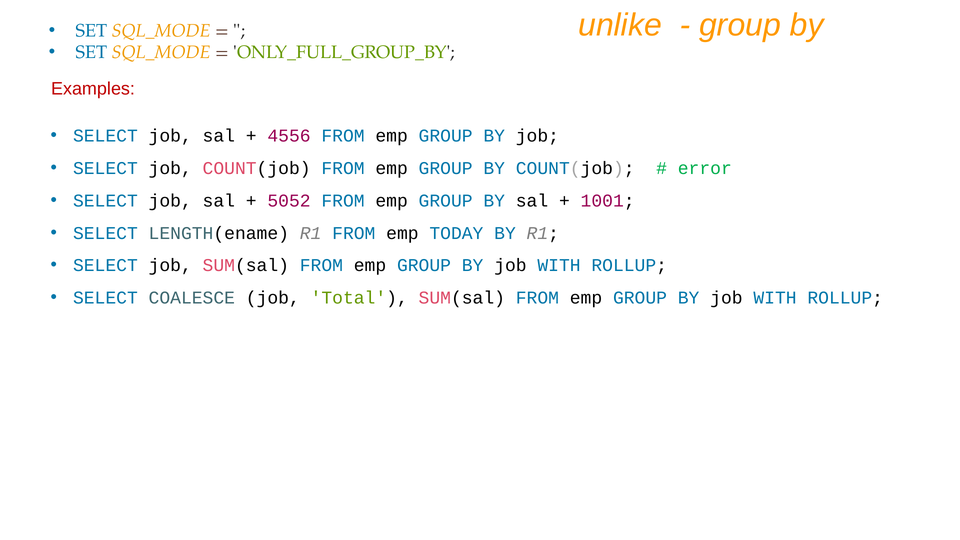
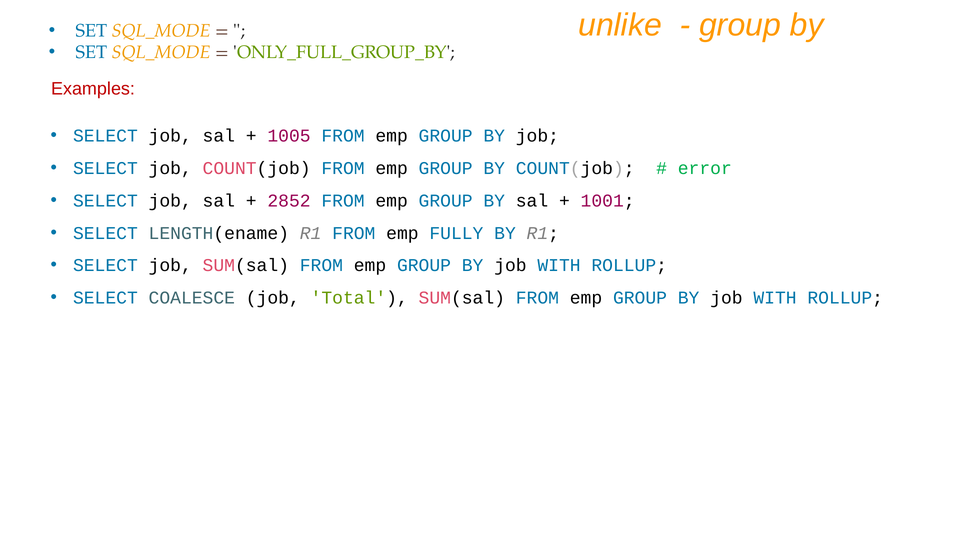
4556: 4556 -> 1005 (289, 136)
5052: 5052 -> 2852 (289, 201)
TODAY: TODAY -> FULLY (456, 233)
